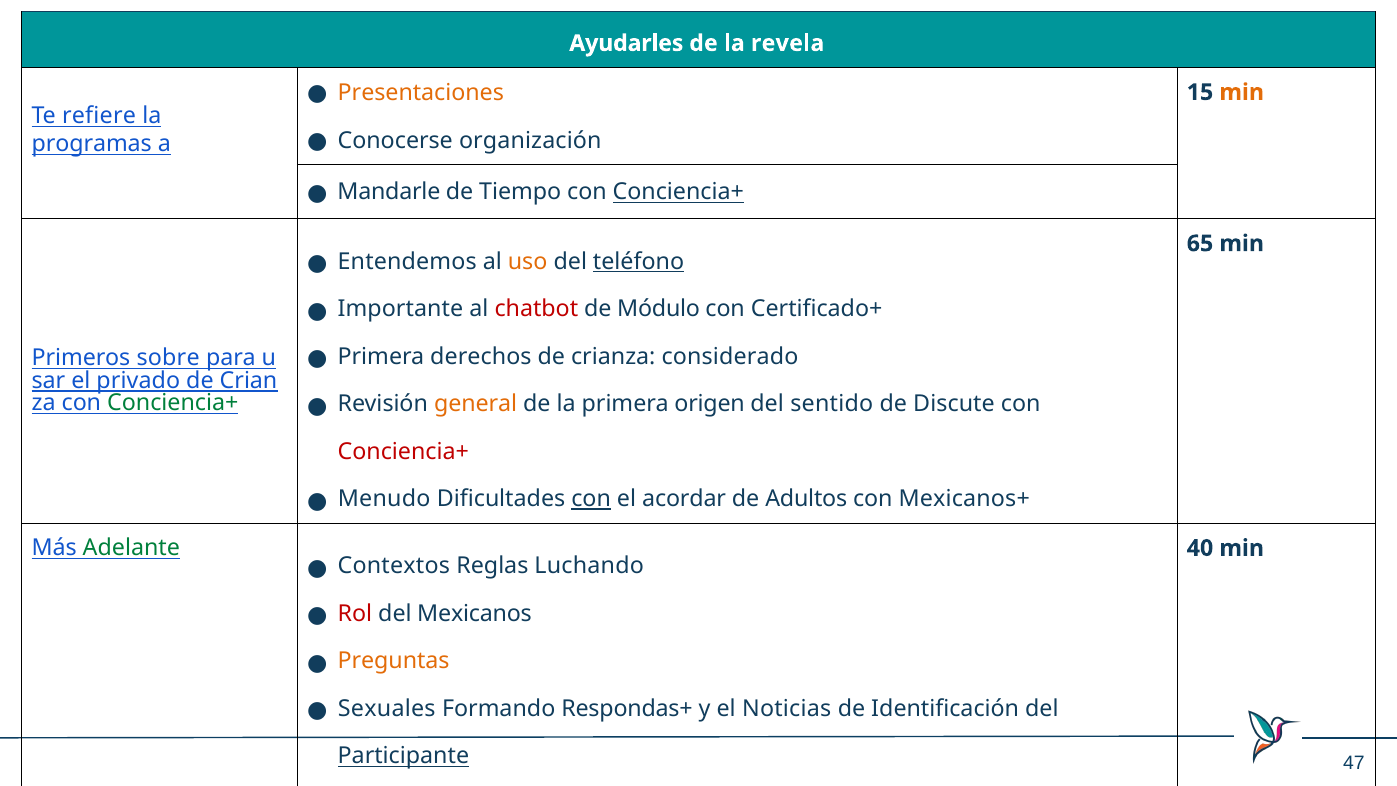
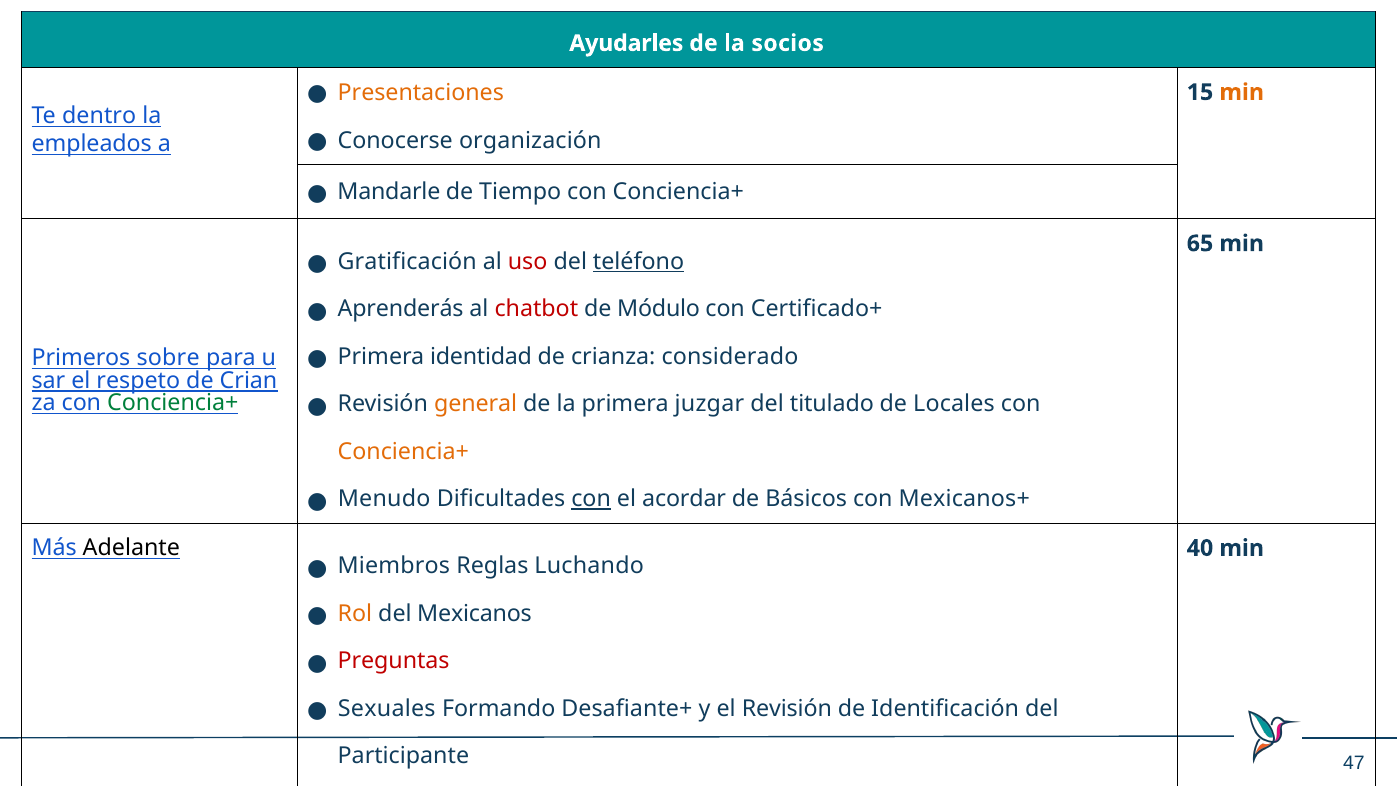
revela: revela -> socios (788, 43)
refiere: refiere -> dentro (99, 115)
programas: programas -> empleados (92, 144)
Conciencia+ underline: present -> none (678, 192)
Entendemos: Entendemos -> Gratificación (407, 261)
uso colour: orange -> red (528, 261)
Importante: Importante -> Aprenderás (401, 309)
derechos: derechos -> identidad (481, 356)
privado: privado -> respeto (138, 380)
origen: origen -> juzgar (709, 404)
sentido: sentido -> titulado (832, 404)
Discute: Discute -> Locales (954, 404)
Conciencia+ colour: red -> orange (403, 452)
Adultos: Adultos -> Básicos (806, 499)
Adelante colour: green -> black (131, 548)
Contextos: Contextos -> Miembros (394, 566)
Rol colour: red -> orange (355, 613)
Preguntas colour: orange -> red (394, 661)
Respondas+: Respondas+ -> Desafiante+ (627, 709)
el Noticias: Noticias -> Revisión (787, 709)
Participante underline: present -> none (403, 756)
